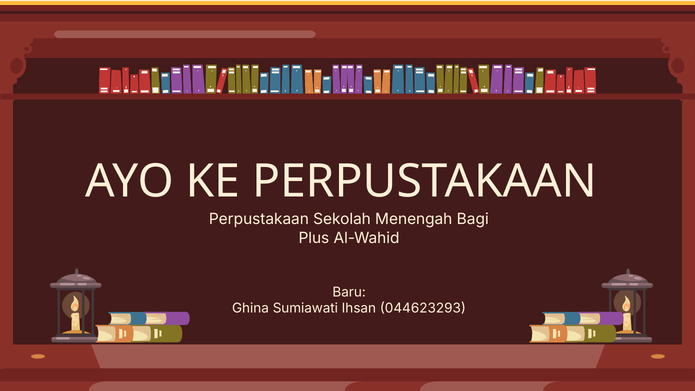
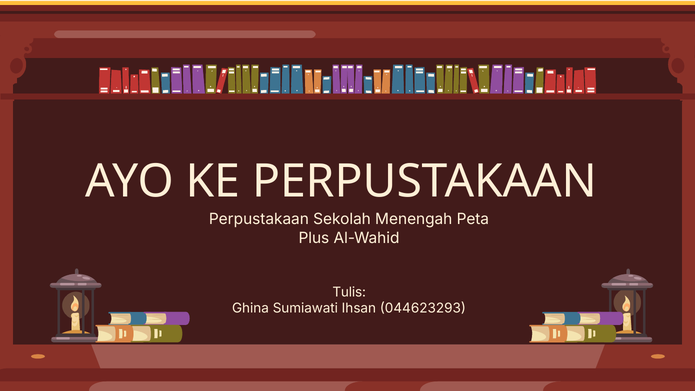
Bagi: Bagi -> Peta (473, 219)
Baru: Baru -> Tulis (349, 292)
